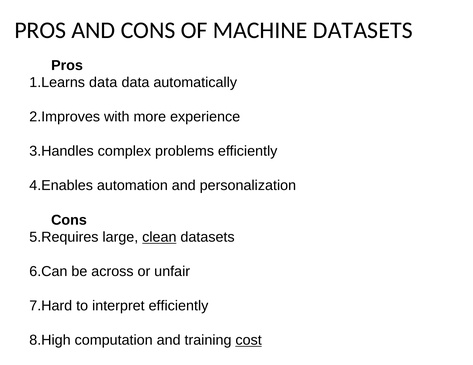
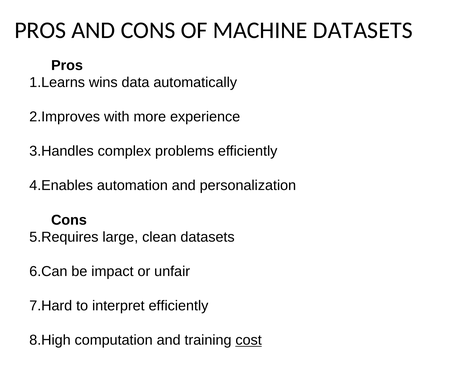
data: data -> wins (103, 83)
clean underline: present -> none (159, 237)
across: across -> impact (112, 272)
